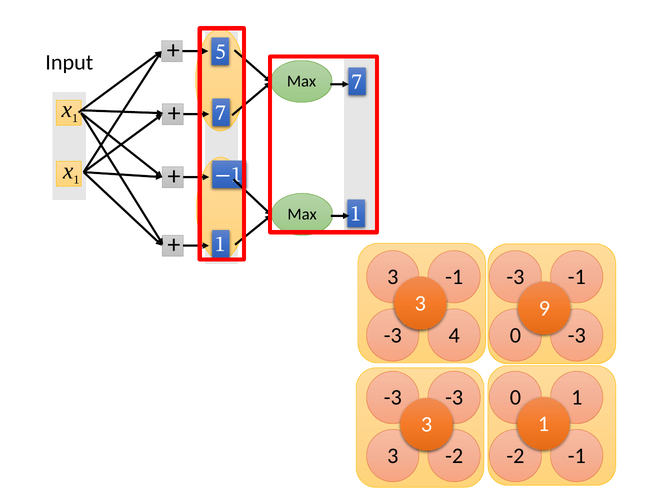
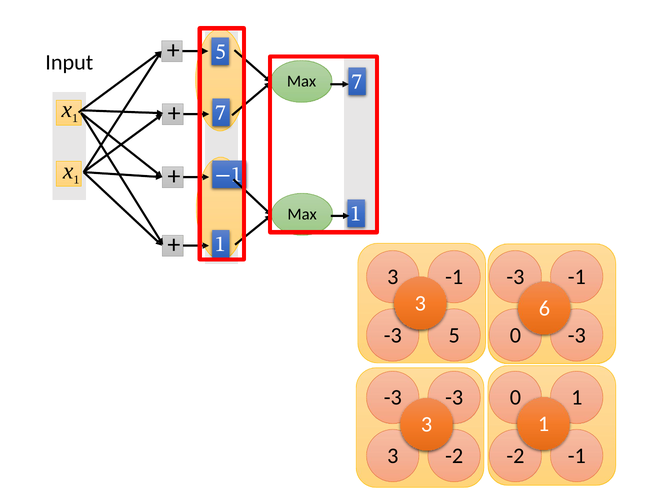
9: 9 -> 6 (544, 308)
4: 4 -> 5 (454, 336)
